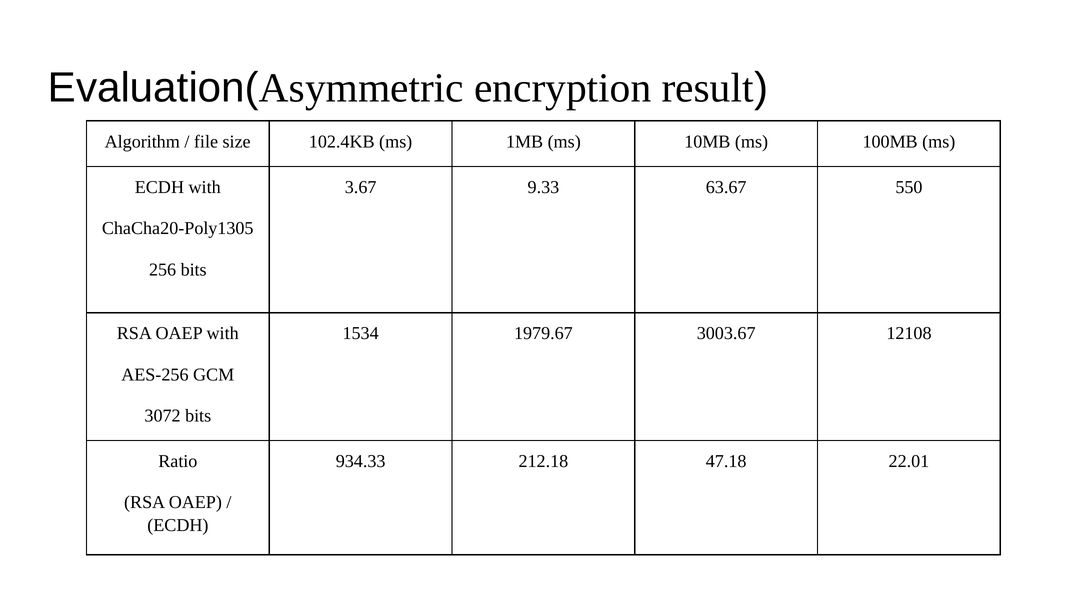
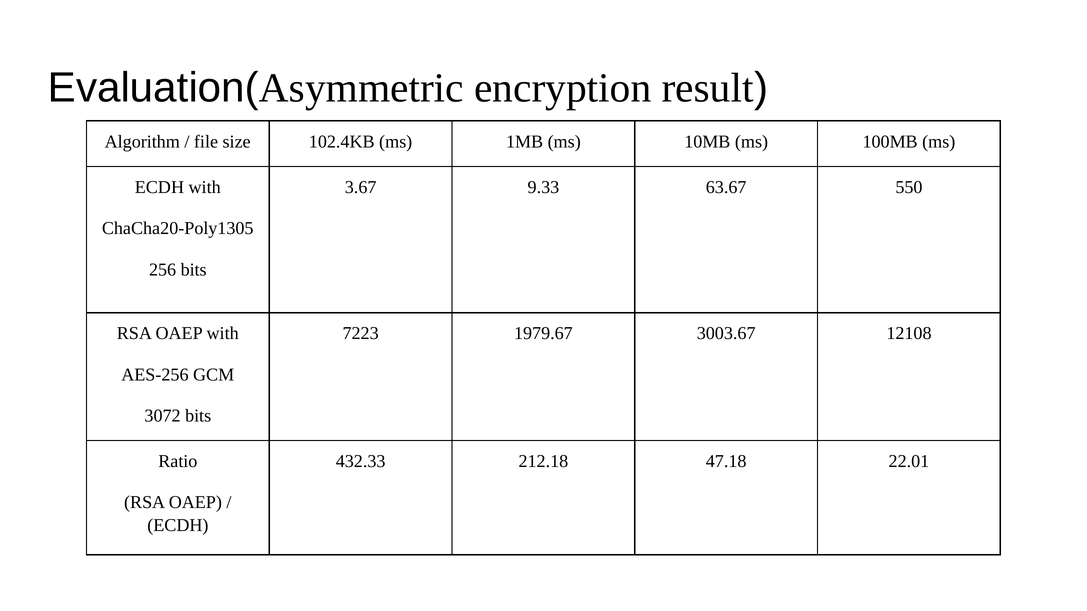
1534: 1534 -> 7223 (361, 334)
934.33: 934.33 -> 432.33 (361, 461)
